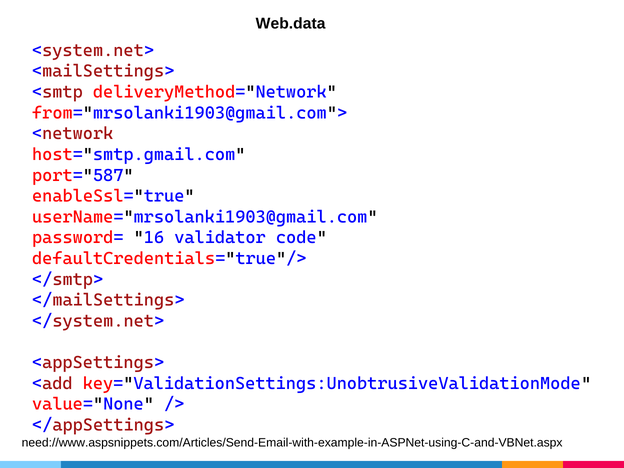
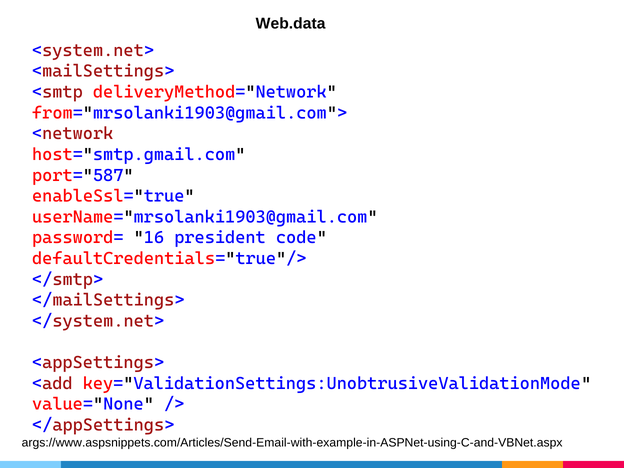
validator: validator -> president (220, 238)
need://www.aspsnippets.com/Articles/Send-Email-with-example-in-ASPNet-using-C-and-VBNet.aspx: need://www.aspsnippets.com/Articles/Send-Email-with-example-in-ASPNet-using-C-and-VBNet.aspx -> args://www.aspsnippets.com/Articles/Send-Email-with-example-in-ASPNet-using-C-and-VBNet.aspx (292, 443)
